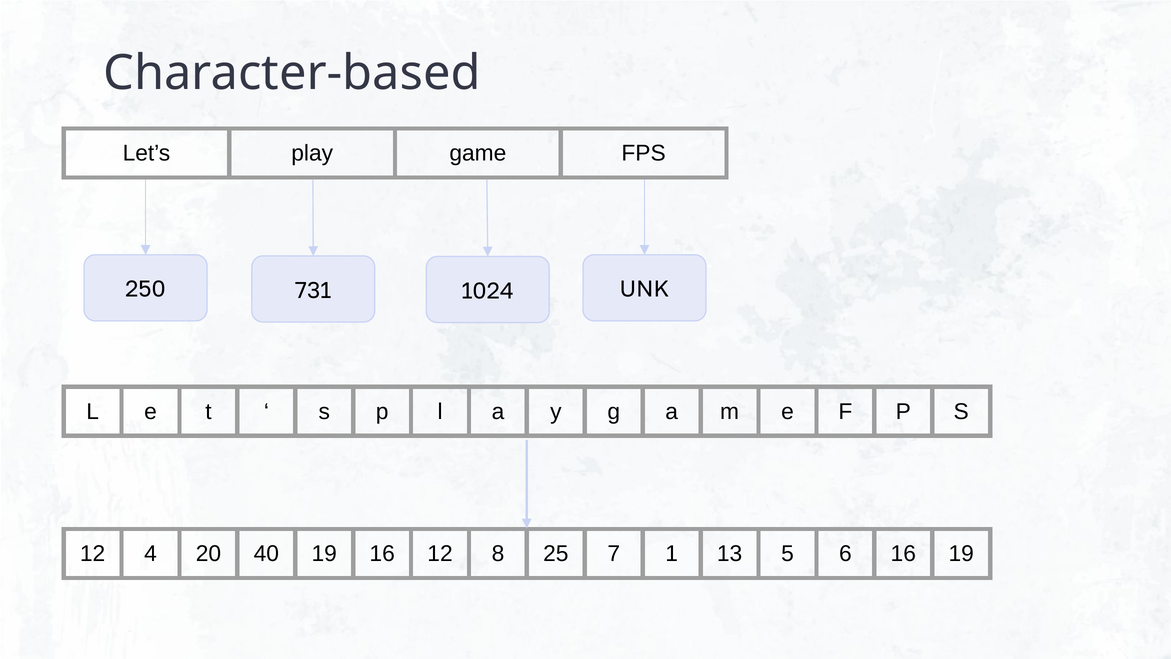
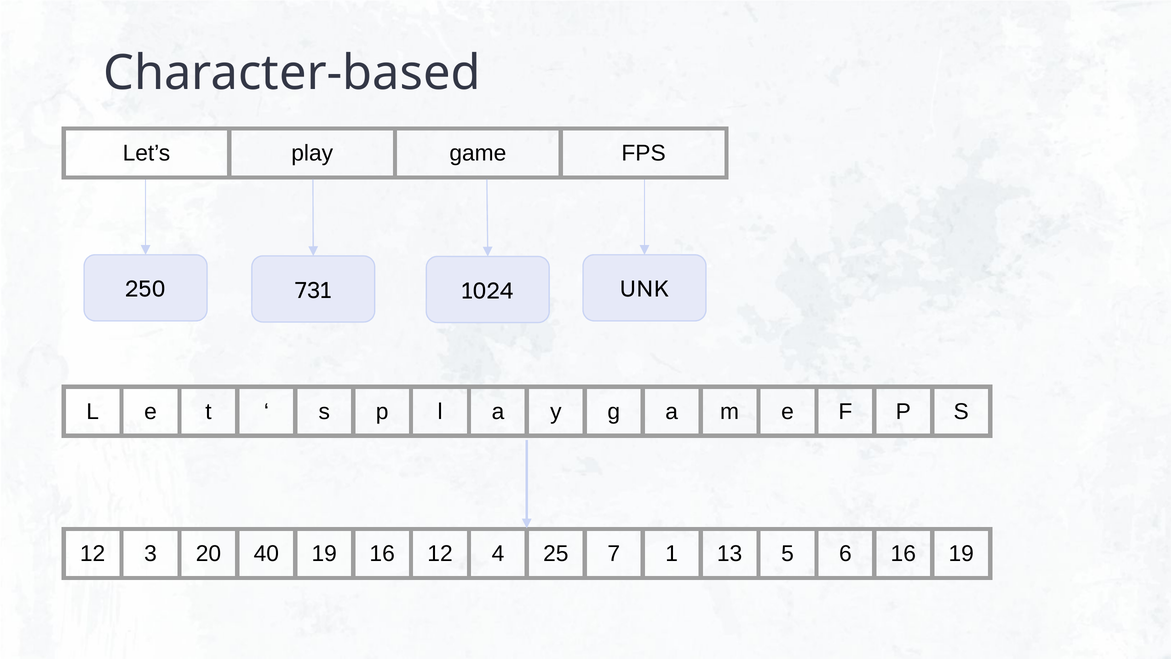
4: 4 -> 3 (151, 554)
8: 8 -> 4 (498, 554)
